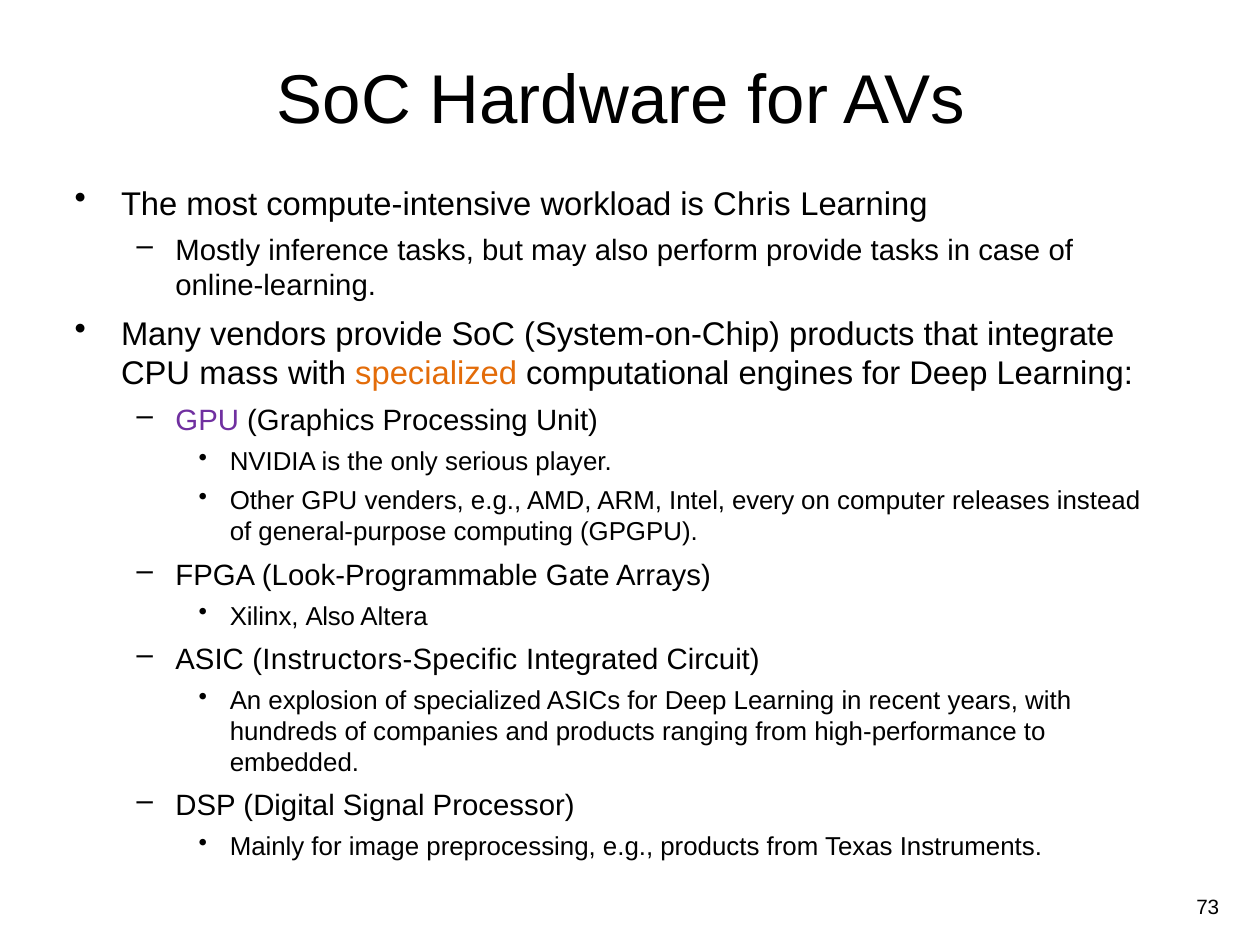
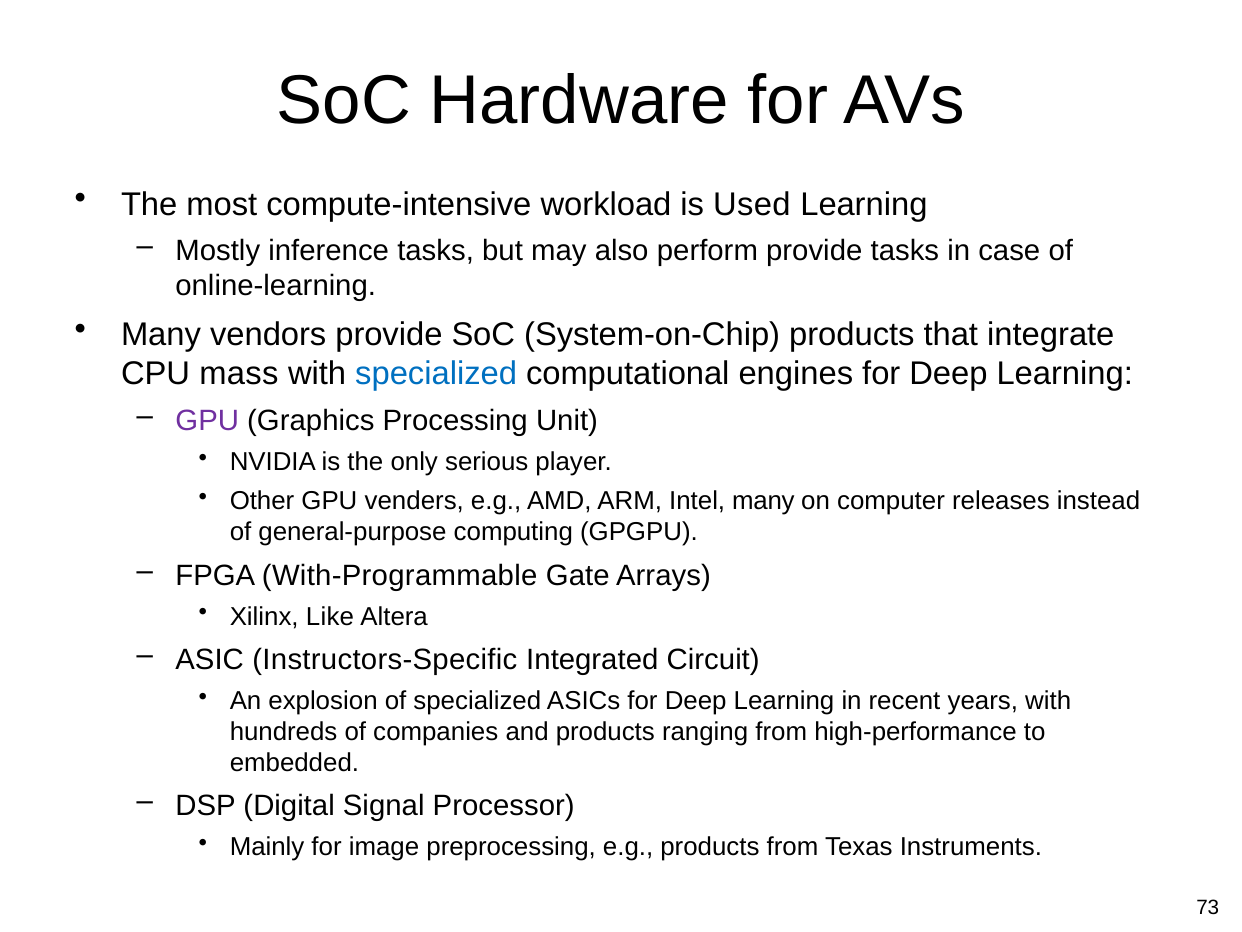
Chris: Chris -> Used (752, 204)
specialized colour: orange -> blue (436, 374)
Intel every: every -> many (763, 501)
Look-Programmable: Look-Programmable -> With-Programmable (400, 575)
Xilinx Also: Also -> Like (330, 616)
